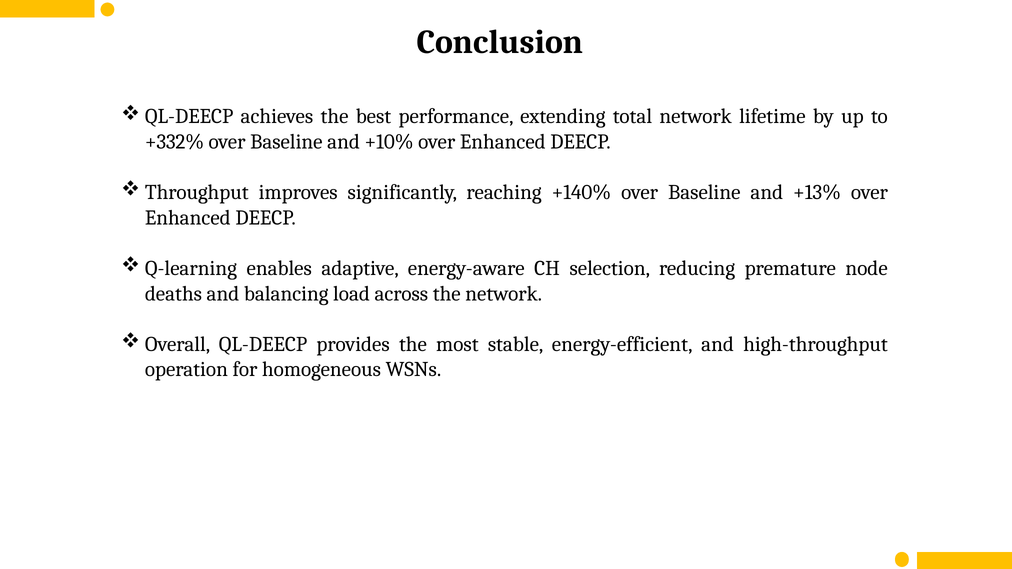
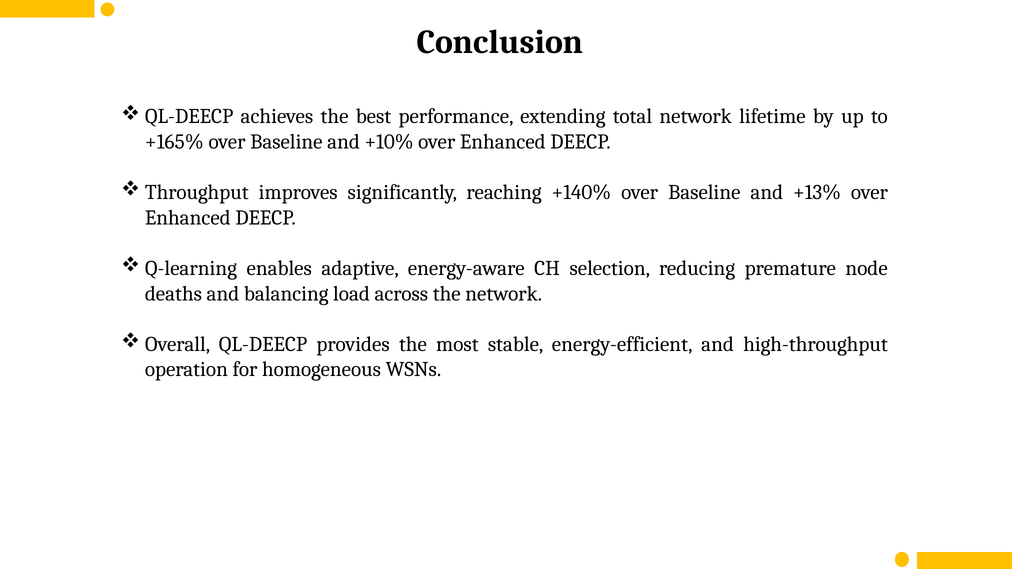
+332%: +332% -> +165% (174, 142)
